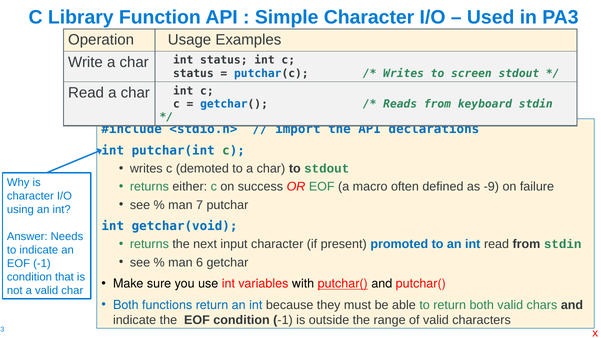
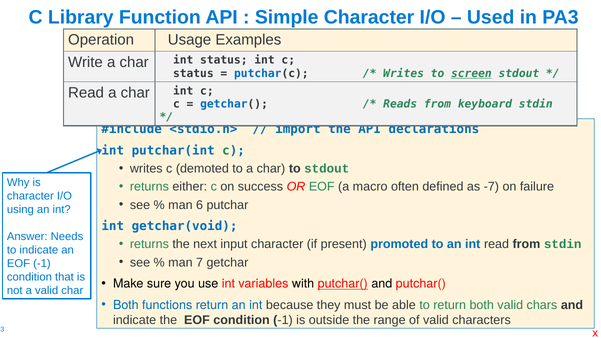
screen underline: none -> present (471, 73)
-9: -9 -> -7 (491, 187)
7: 7 -> 6 (200, 205)
6: 6 -> 7 (200, 263)
